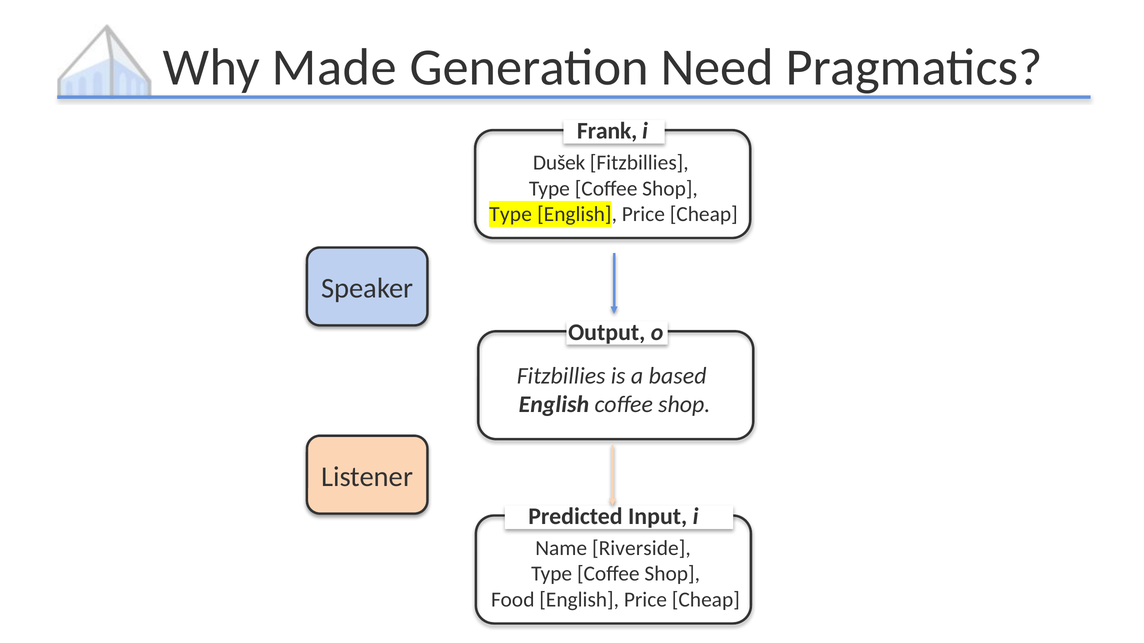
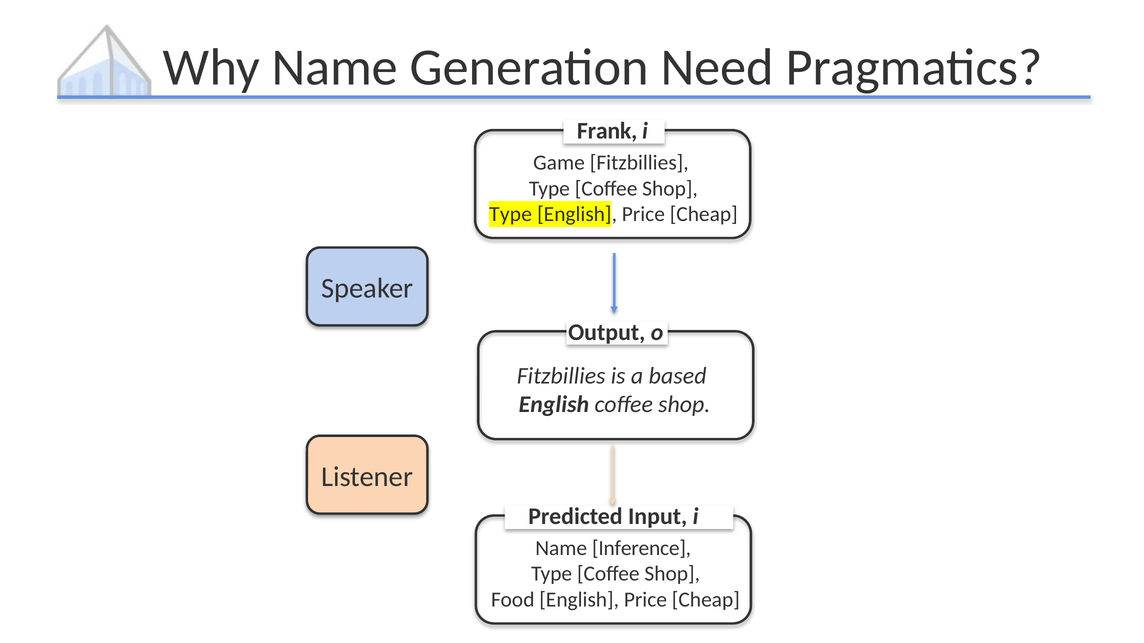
Why Made: Made -> Name (335, 67)
Dušek: Dušek -> Game (559, 163)
Riverside: Riverside -> Inference (642, 549)
